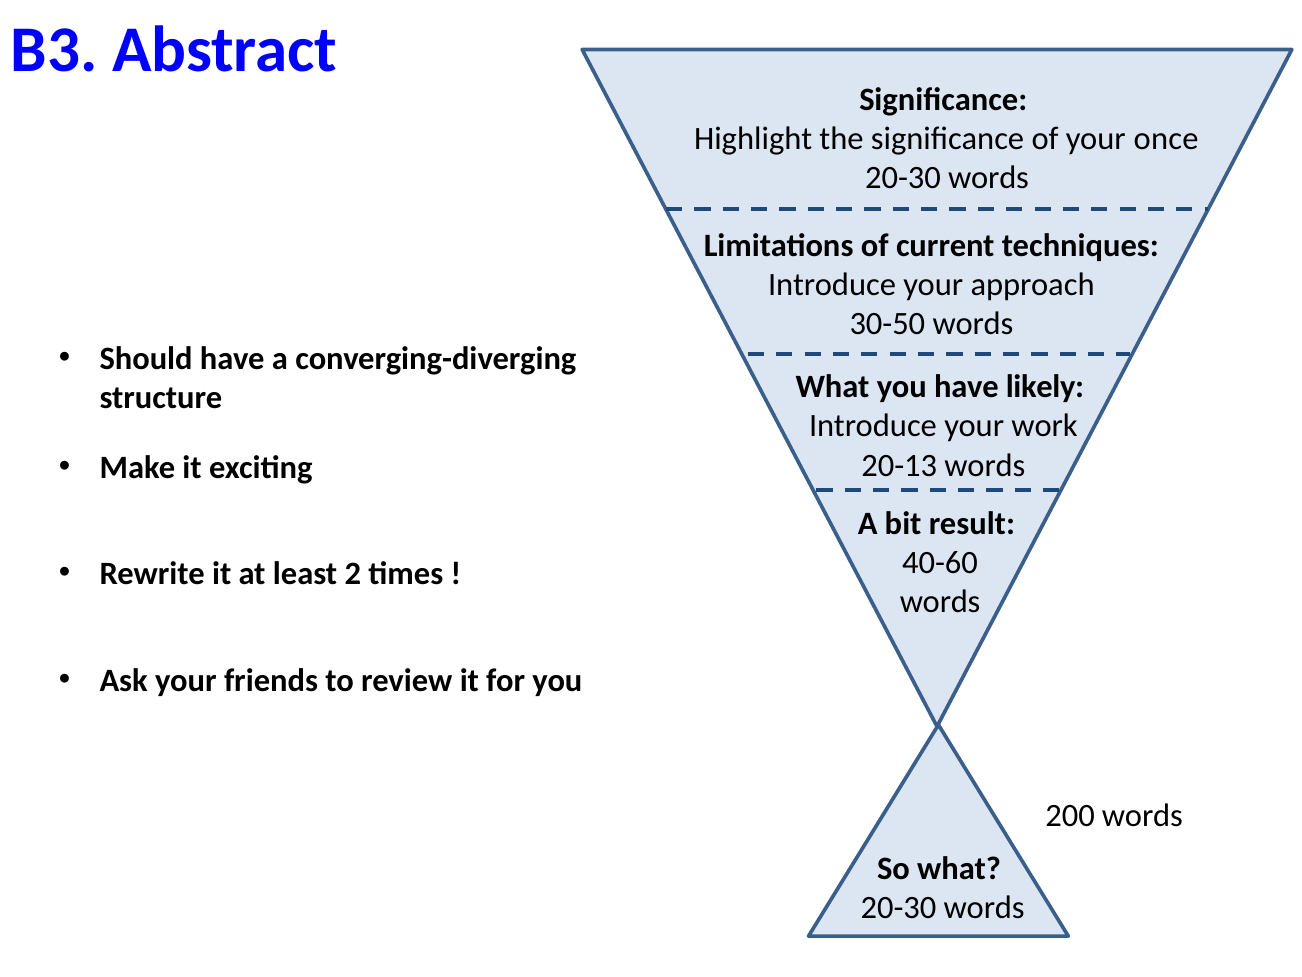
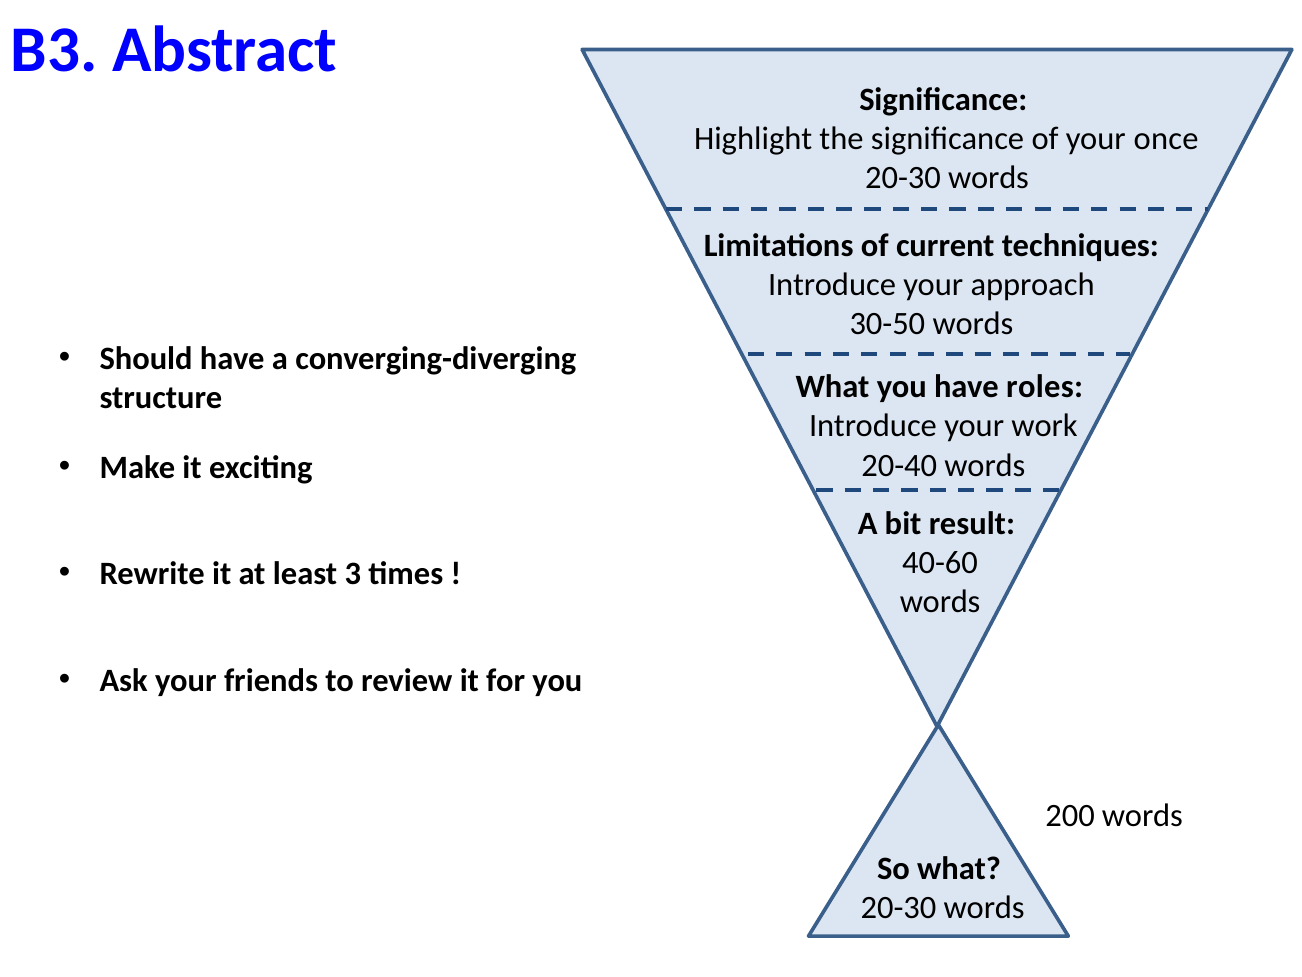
likely: likely -> roles (1045, 387)
20-13: 20-13 -> 20-40 (899, 465)
2: 2 -> 3 (353, 573)
